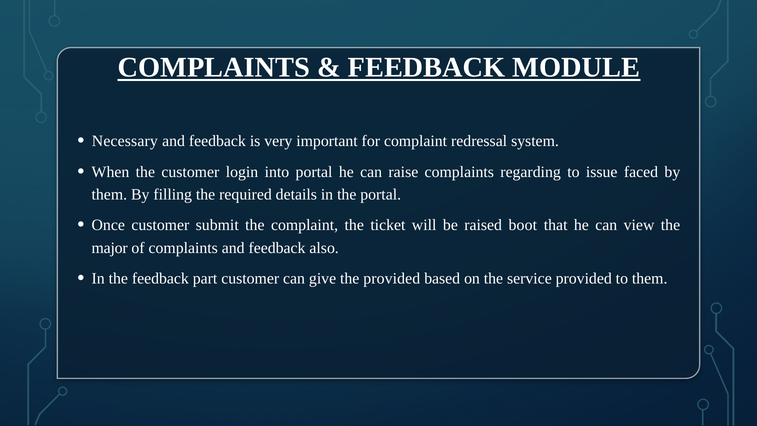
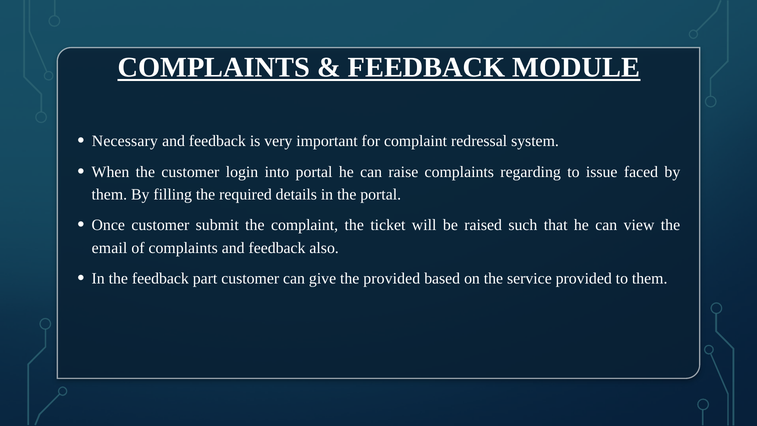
boot: boot -> such (523, 225)
major: major -> email (110, 248)
